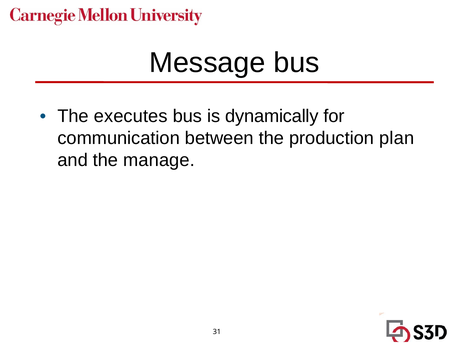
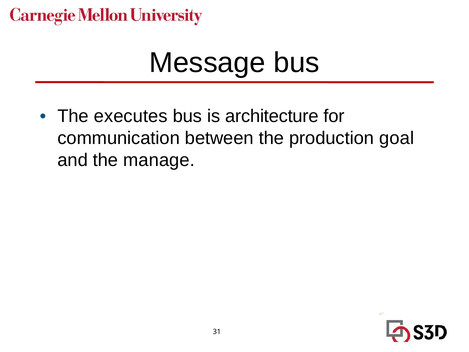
dynamically: dynamically -> architecture (272, 116)
plan: plan -> goal (397, 138)
